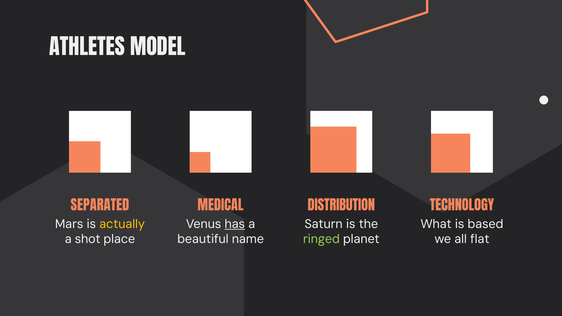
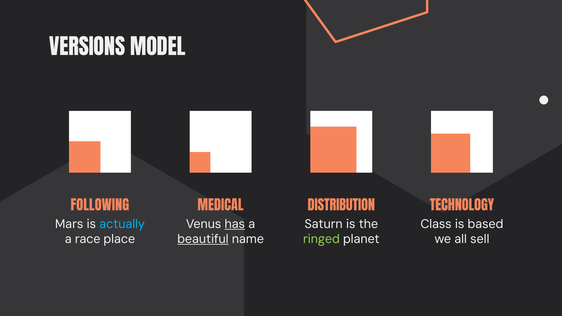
ATHLETES: ATHLETES -> VERSIONS (87, 48)
SEPARATED: SEPARATED -> FOLLOWING (100, 206)
actually colour: yellow -> light blue (122, 224)
What: What -> Class (436, 224)
shot: shot -> race (88, 239)
beautiful underline: none -> present (203, 239)
flat: flat -> sell (480, 239)
